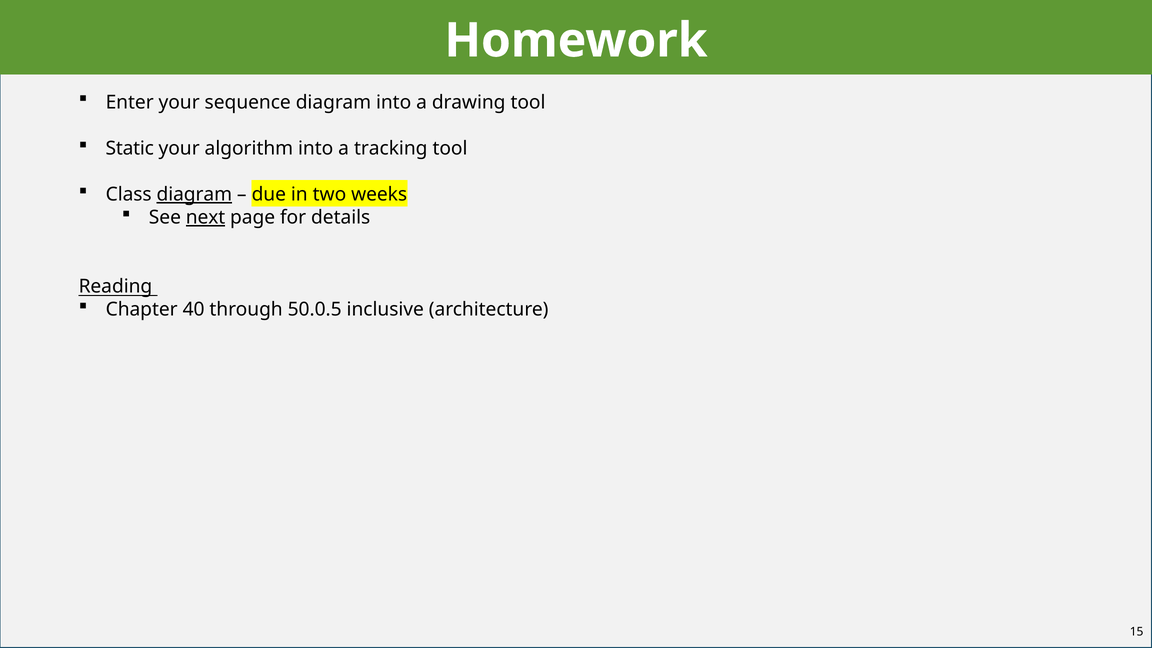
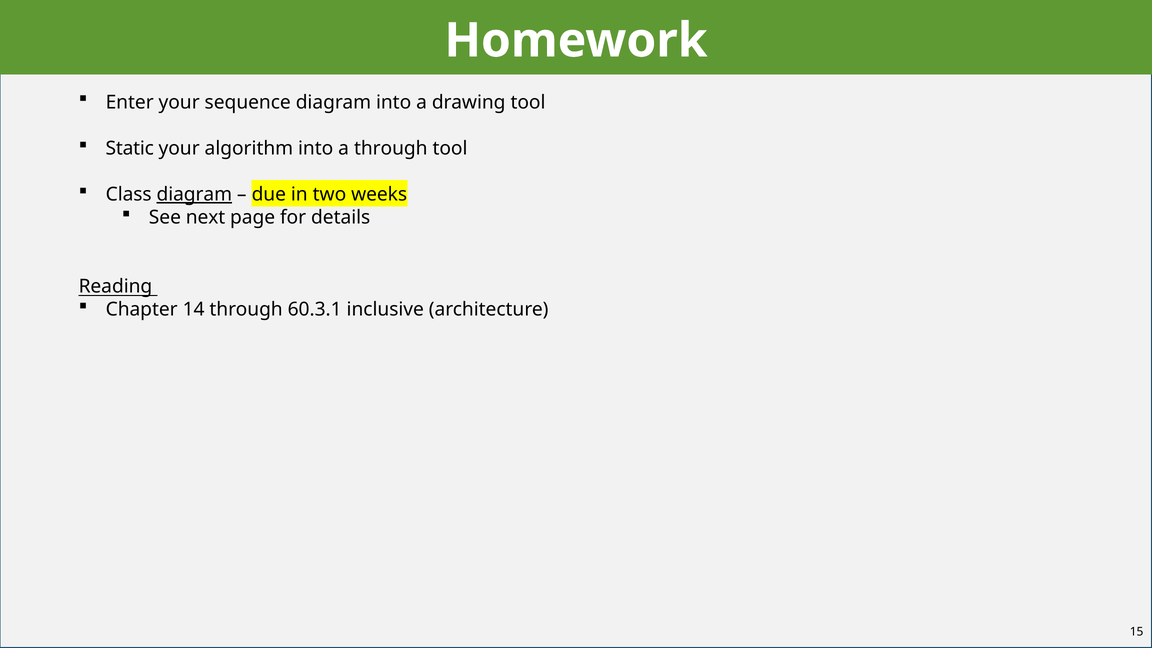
a tracking: tracking -> through (391, 148)
next underline: present -> none (206, 217)
40: 40 -> 14 (194, 310)
50.0.5: 50.0.5 -> 60.3.1 (315, 310)
